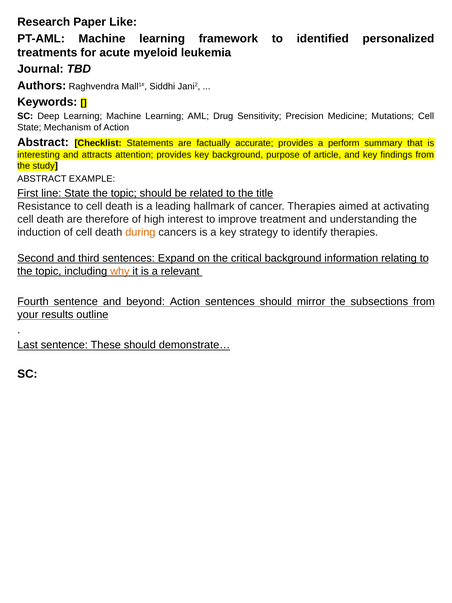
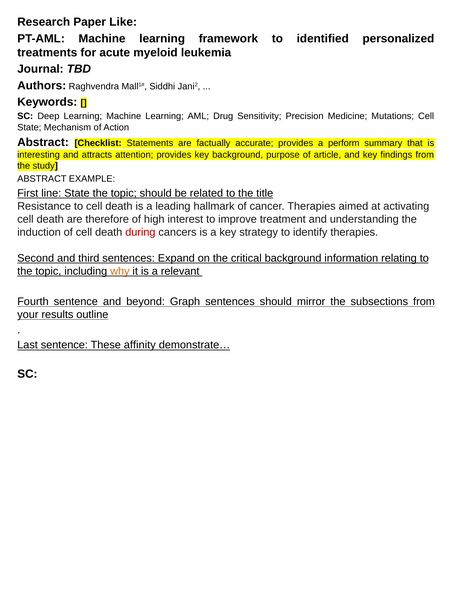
during colour: orange -> red (140, 232)
beyond Action: Action -> Graph (185, 301)
These should: should -> affinity (140, 345)
